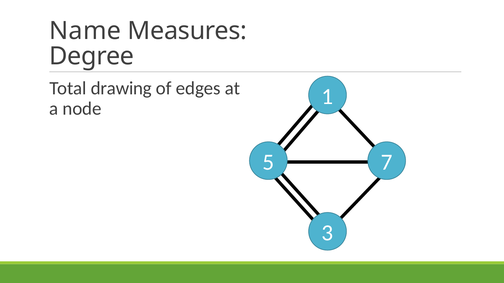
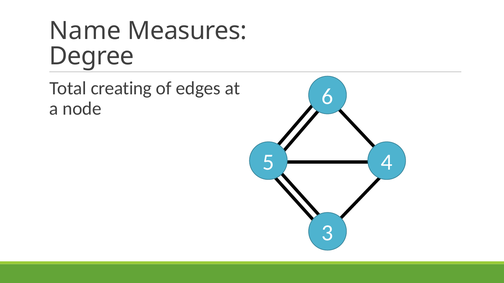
drawing: drawing -> creating (121, 88)
1: 1 -> 6 (327, 97)
7: 7 -> 4 (387, 163)
